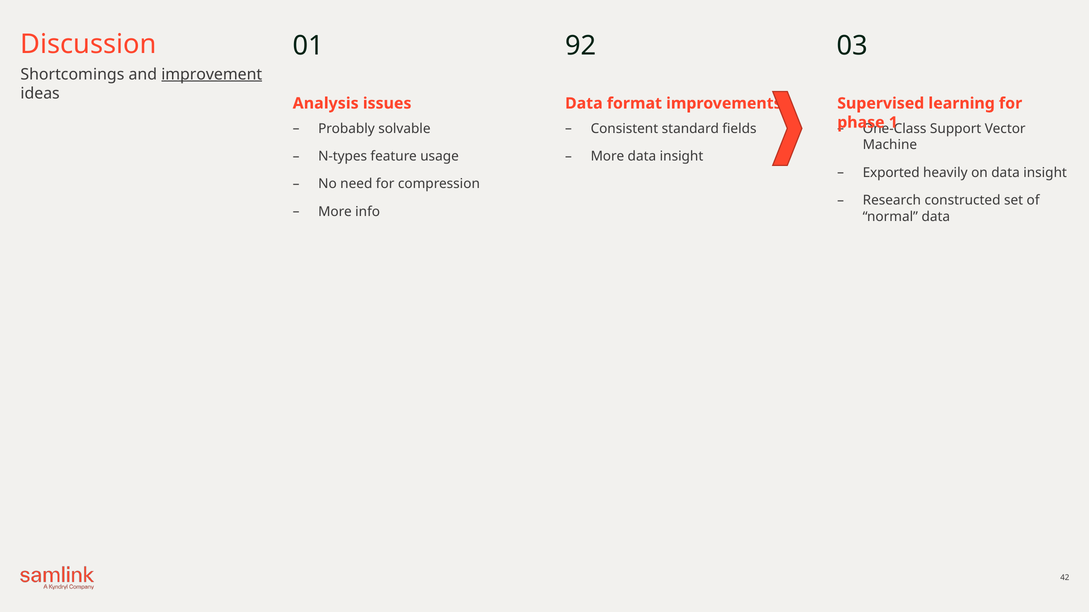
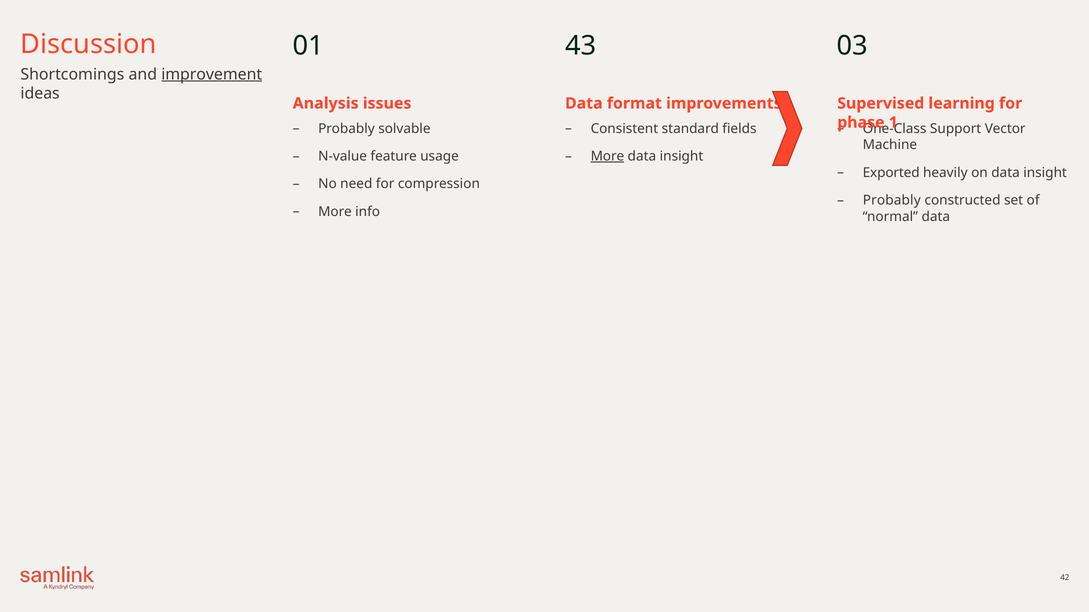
92: 92 -> 43 (581, 46)
N-types: N-types -> N-value (343, 156)
More underline: none -> present (607, 156)
Research: Research -> Probably (892, 200)
